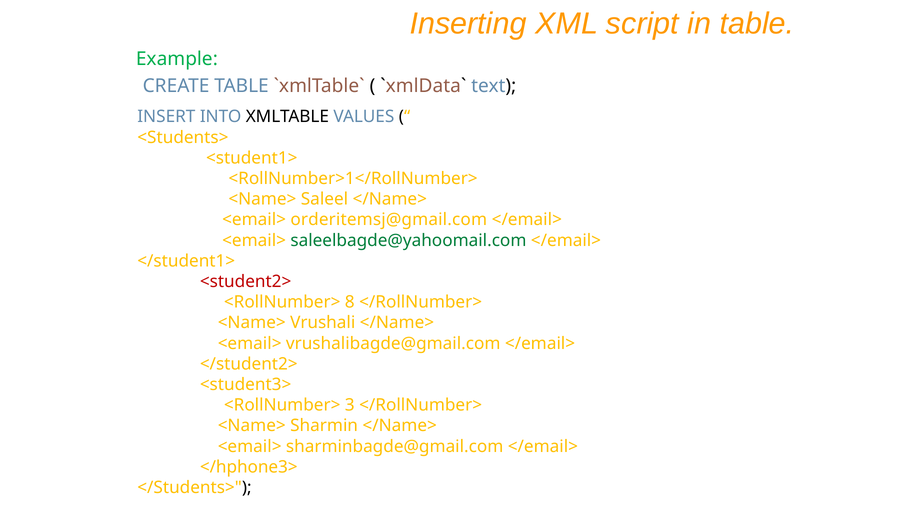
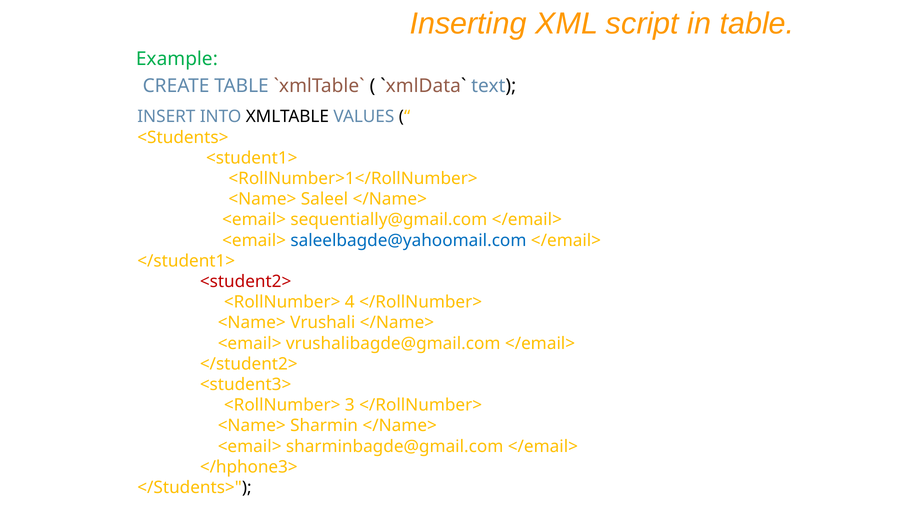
orderitemsj@gmail.com: orderitemsj@gmail.com -> sequentially@gmail.com (389, 220)
saleelbagde@yahoomail.com colour: green -> blue (408, 240)
8: 8 -> 4 (350, 302)
